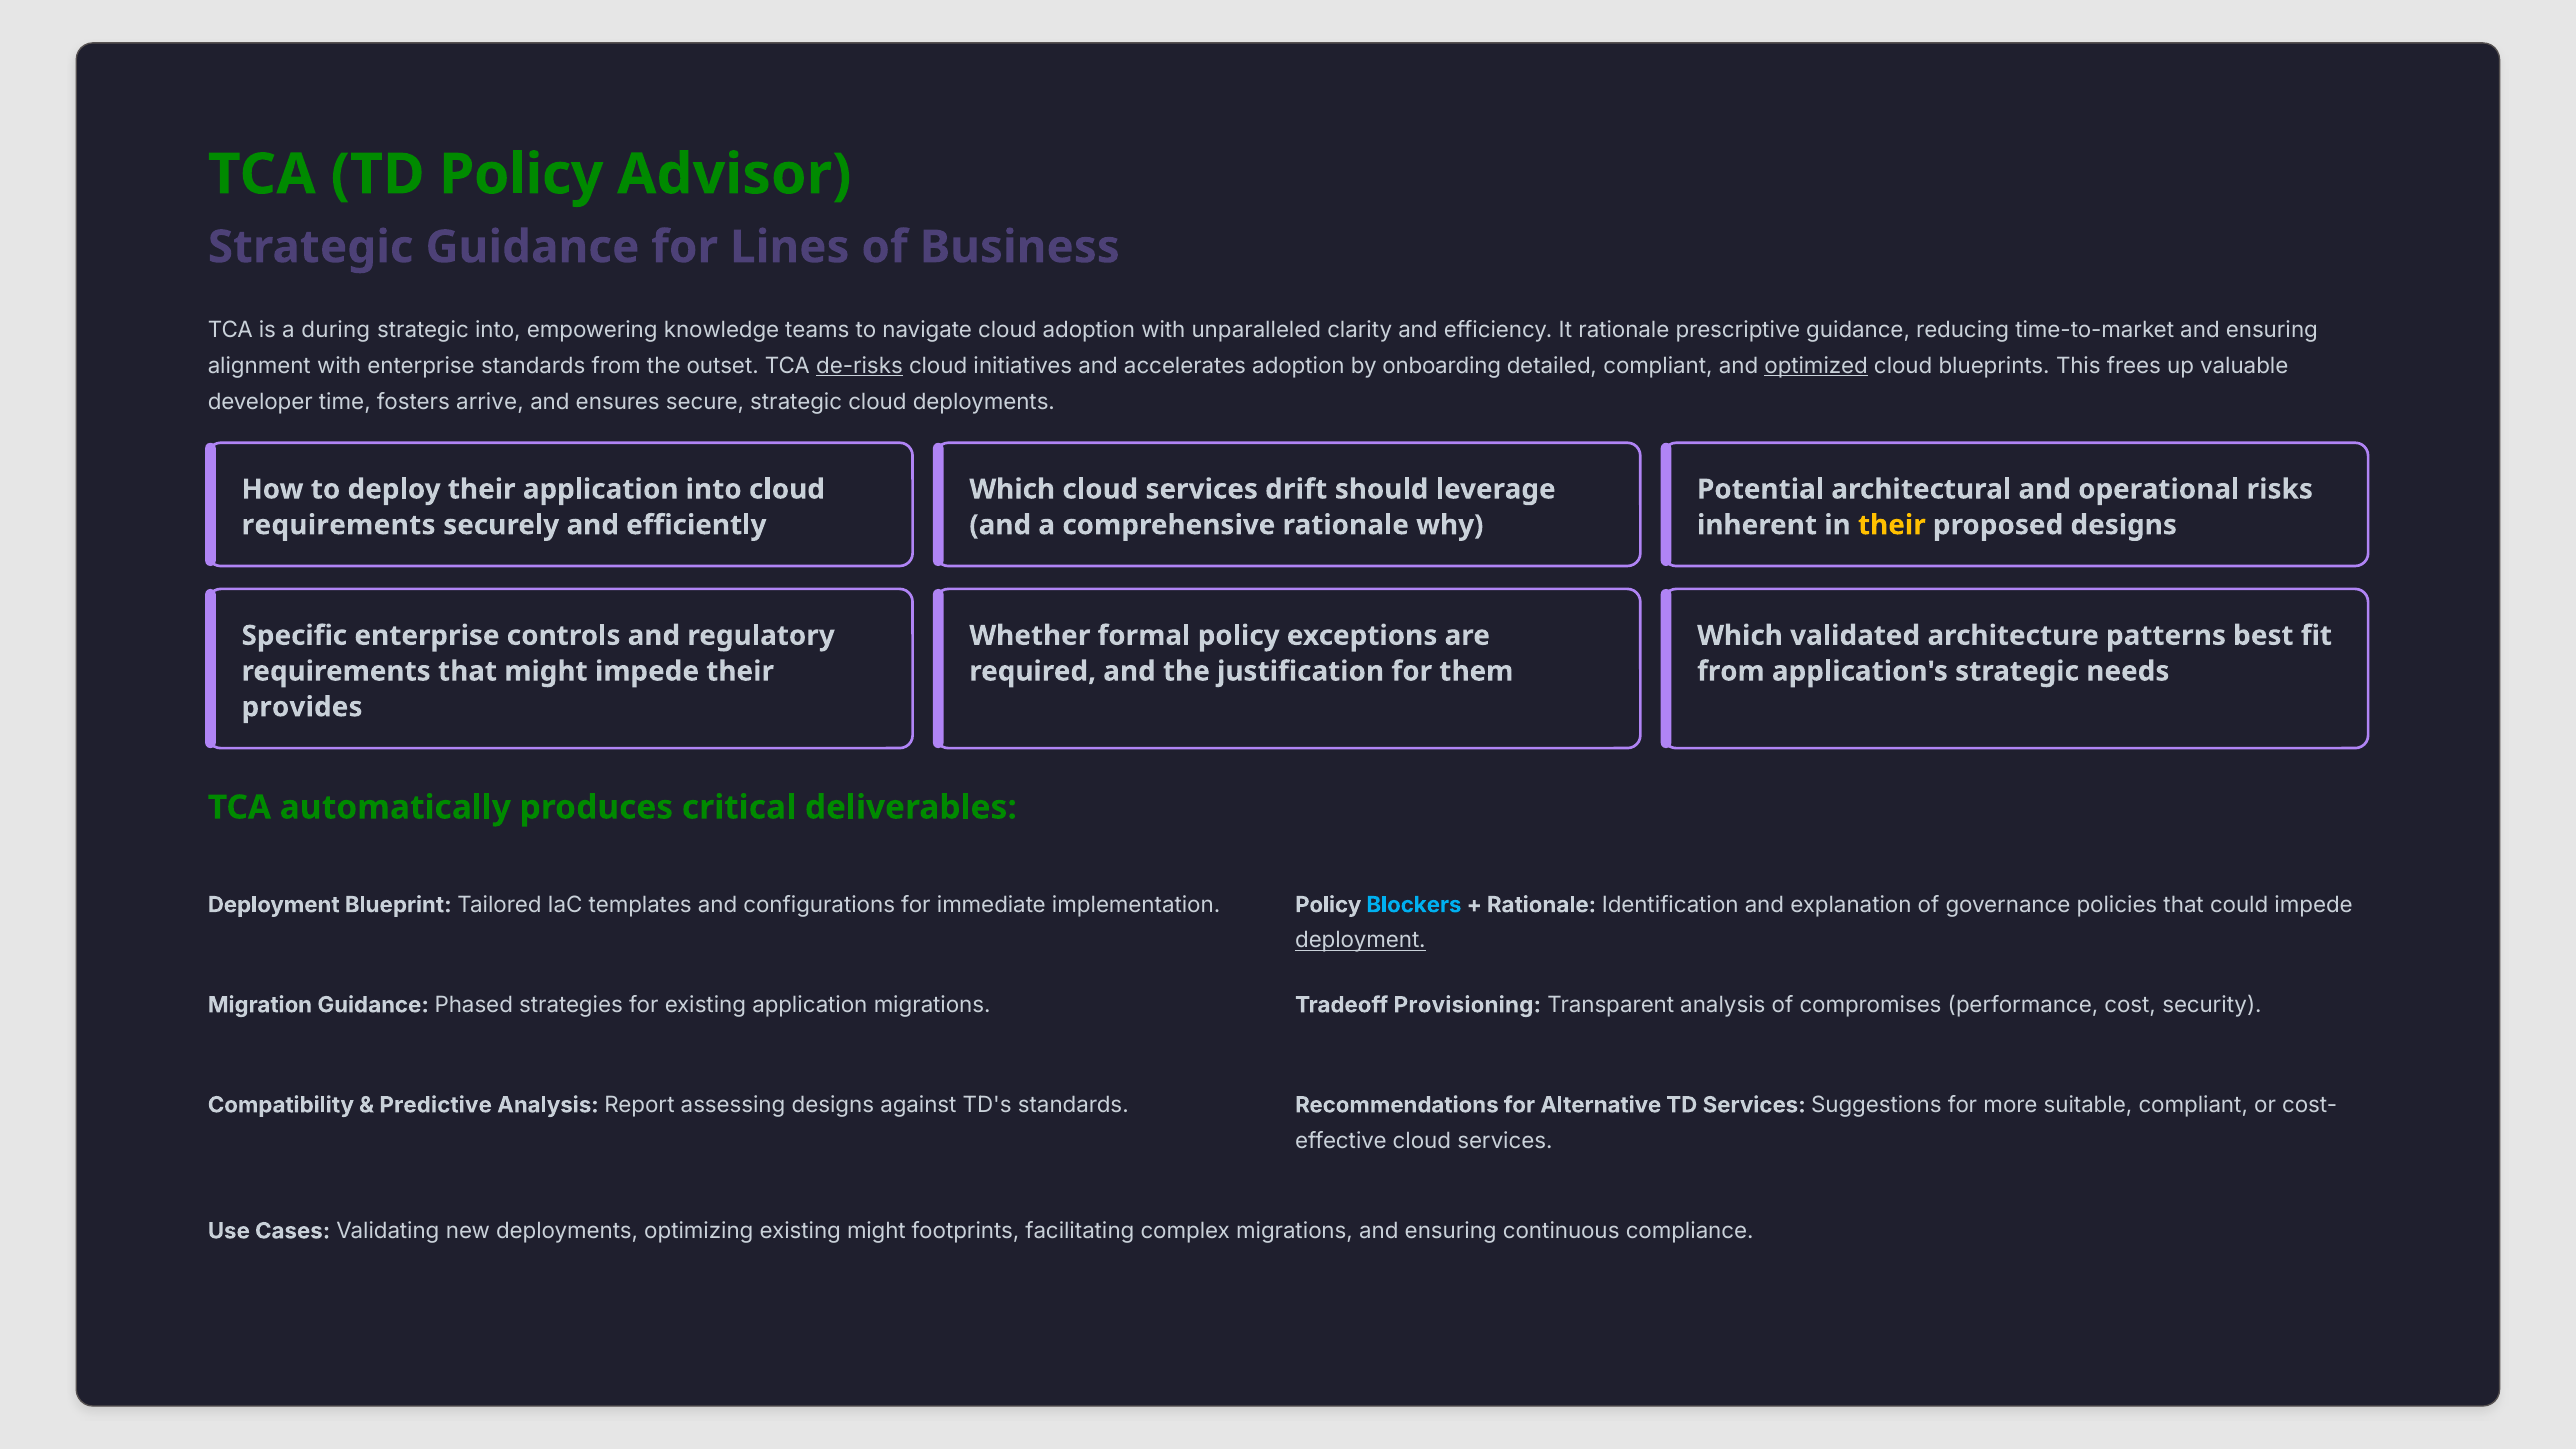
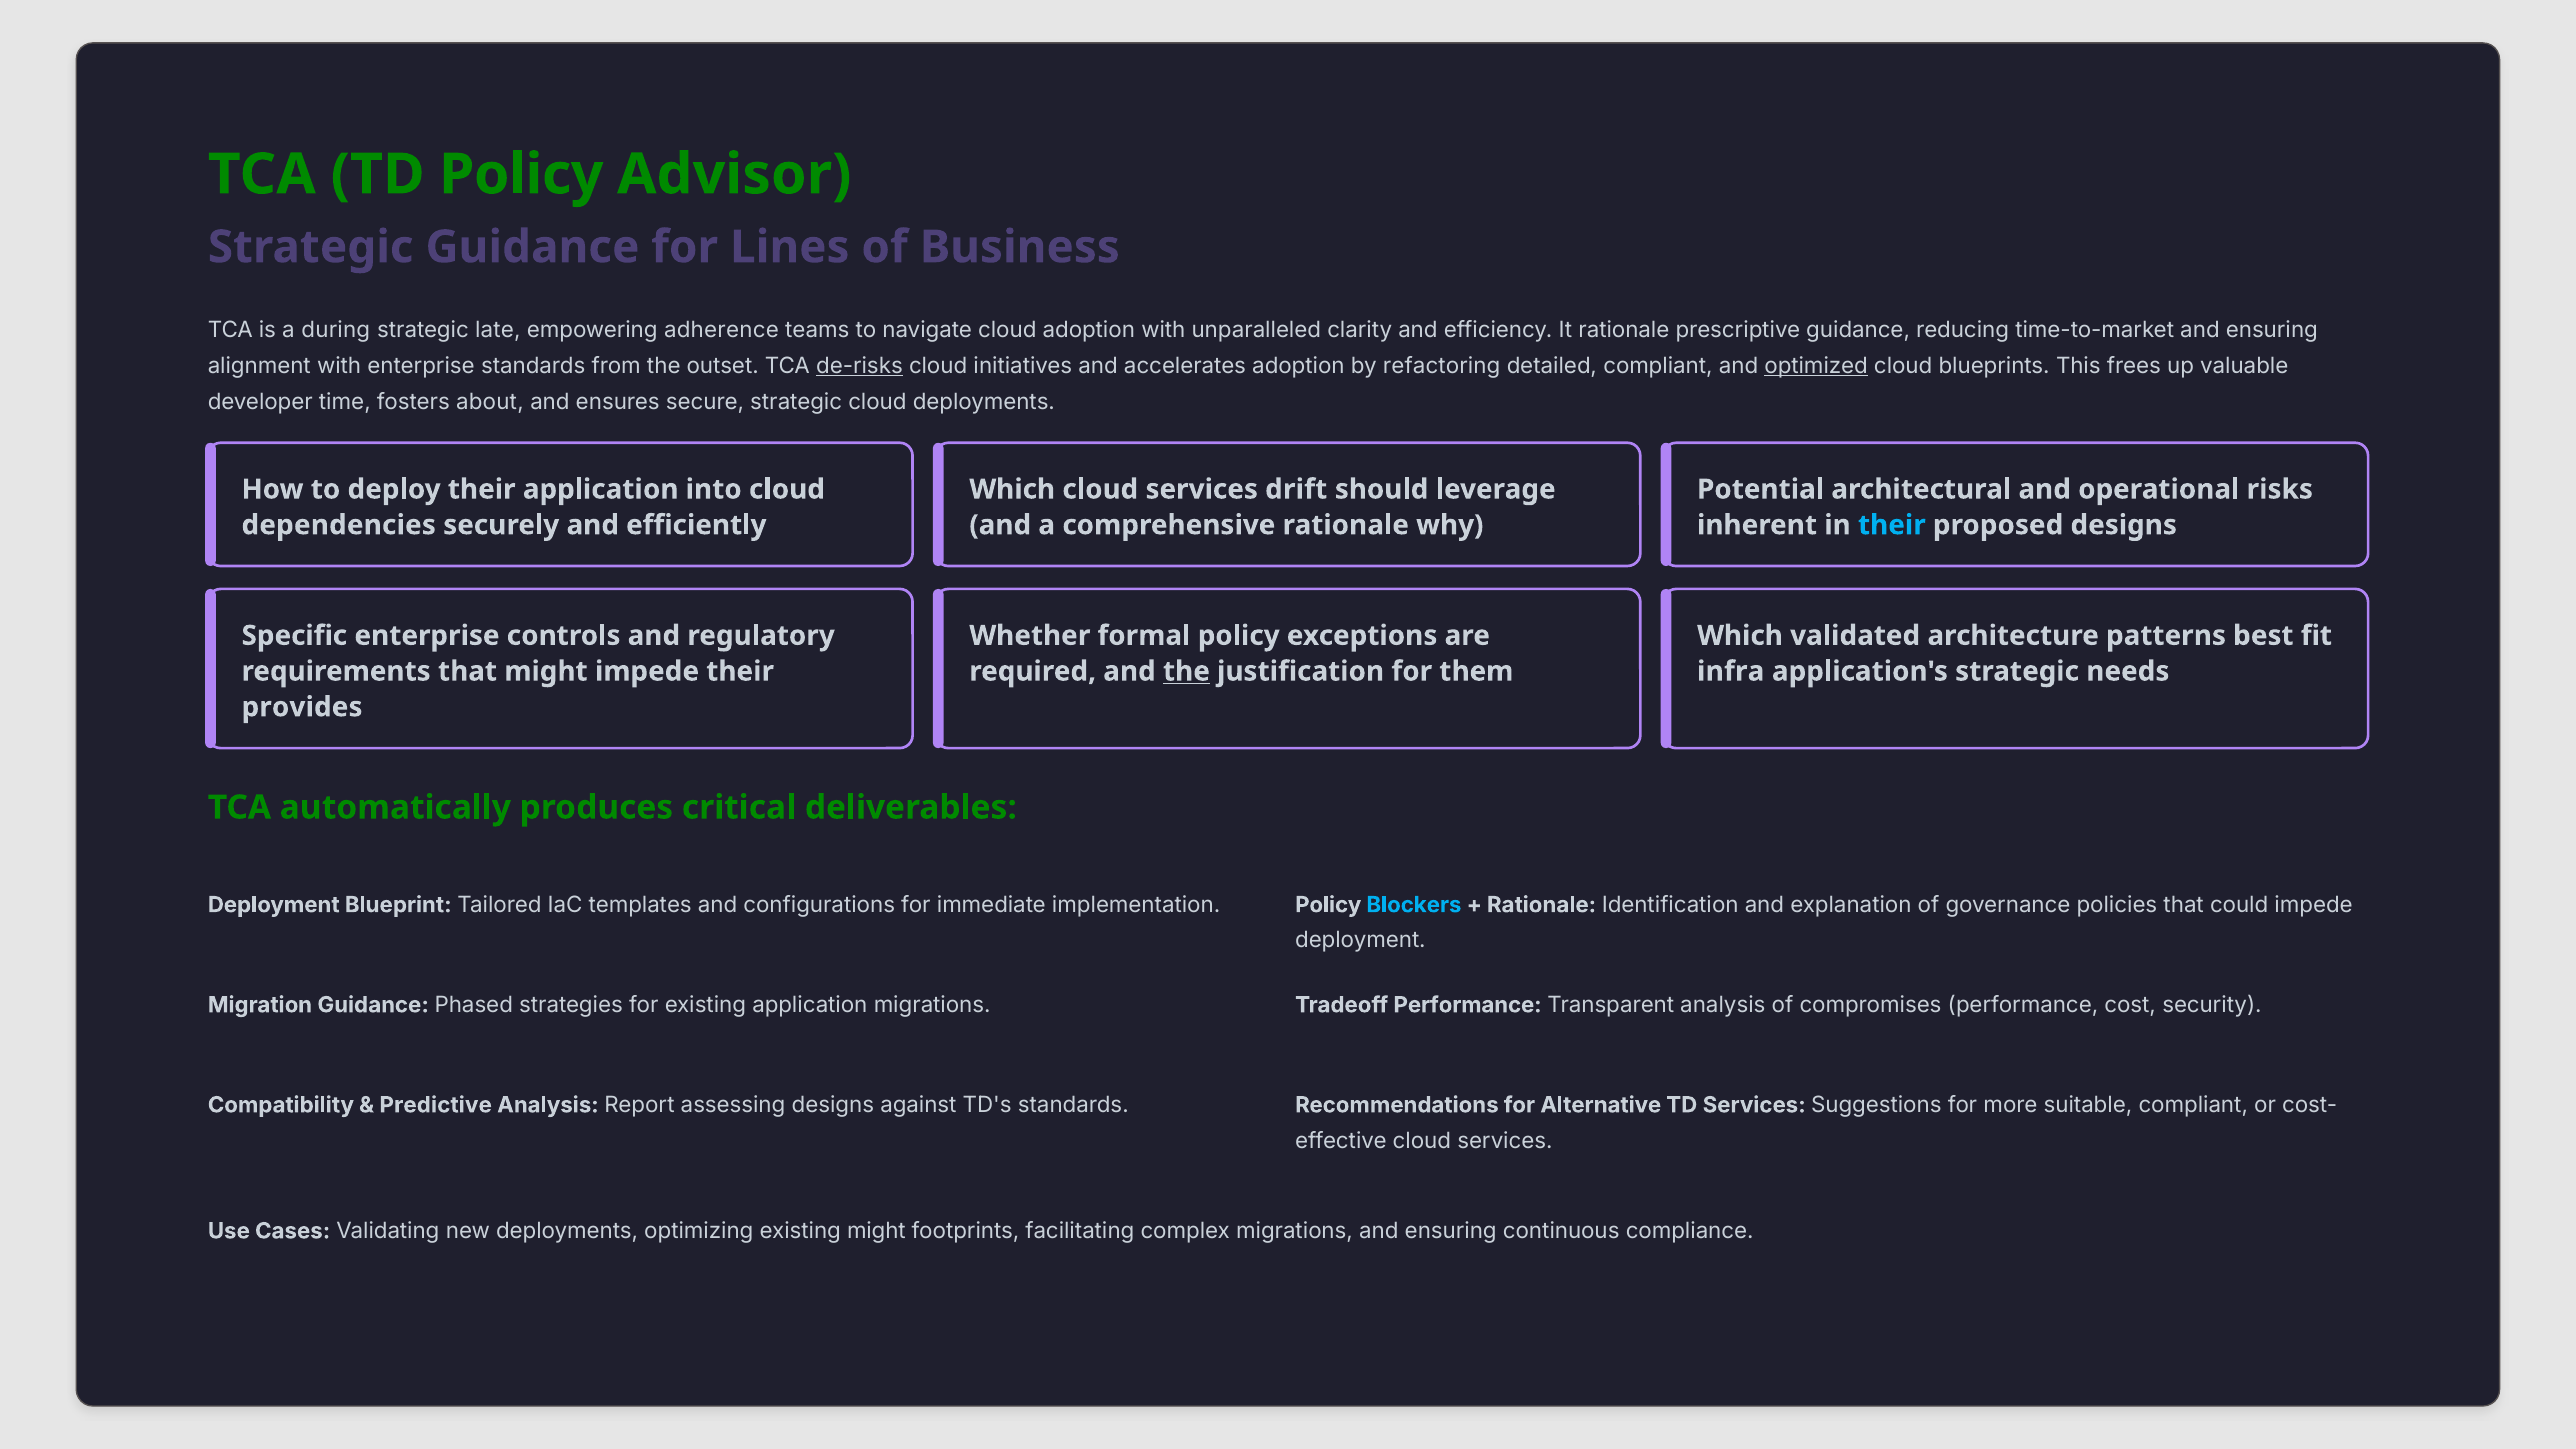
strategic into: into -> late (498, 330)
knowledge: knowledge -> adherence (721, 330)
onboarding: onboarding -> refactoring (1442, 366)
arrive: arrive -> about (490, 402)
requirements: requirements -> dependencies (339, 525)
their colour: yellow -> light blue (1892, 525)
the underline: none -> present (1186, 671)
from: from -> infra (1731, 671)
deployment underline: present -> none (1360, 941)
Tradeoff Provisioning: Provisioning -> Performance (1468, 1005)
